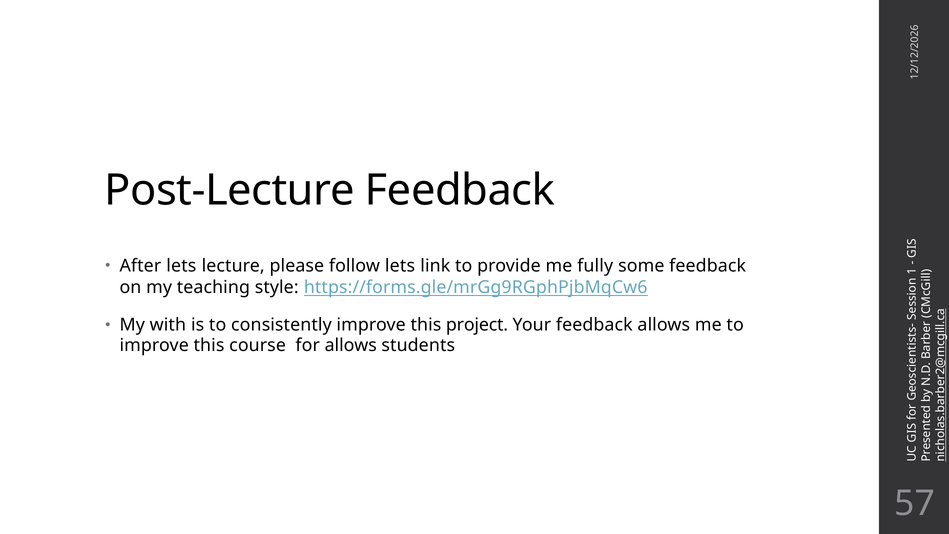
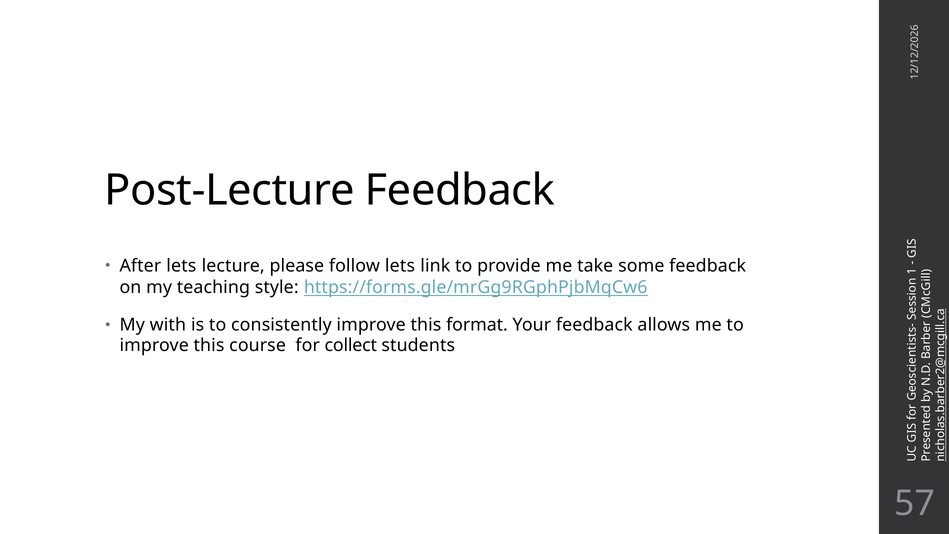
fully: fully -> take (595, 266)
project: project -> format (477, 325)
for allows: allows -> collect (351, 345)
